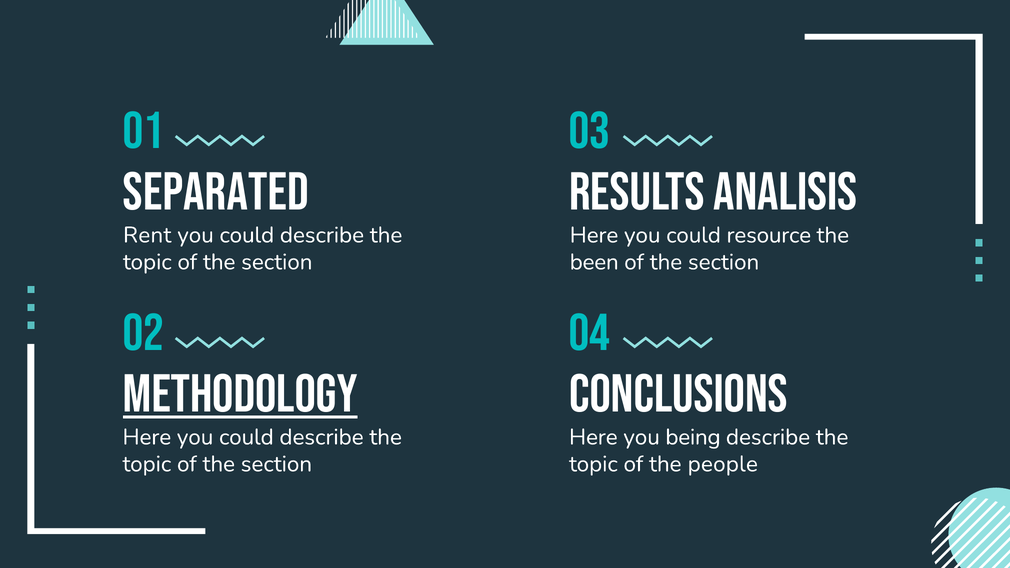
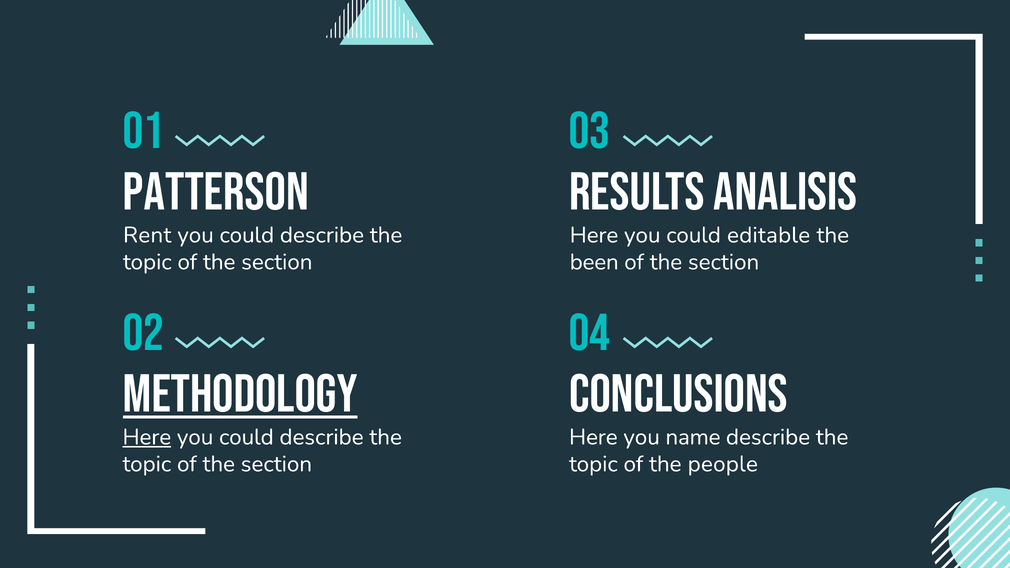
SEPARATED: SEPARATED -> PATTERSON (216, 192)
resource: resource -> editable (769, 235)
Here underline: none -> present (147, 437)
being: being -> name (693, 437)
